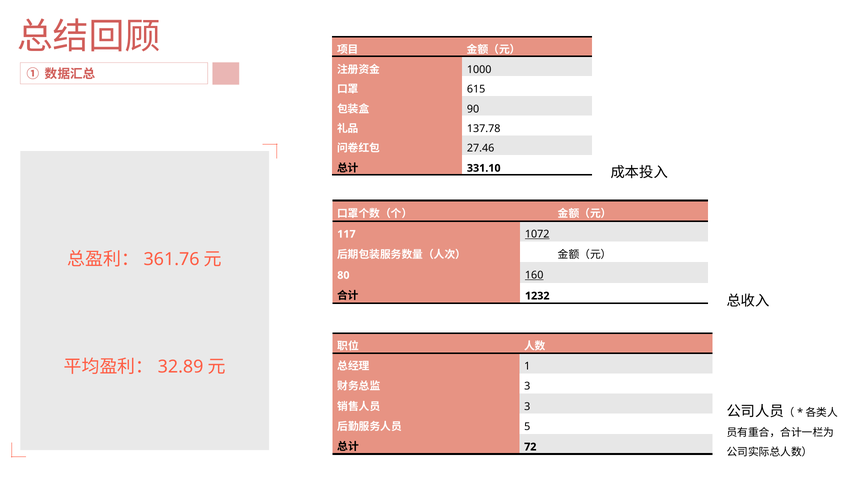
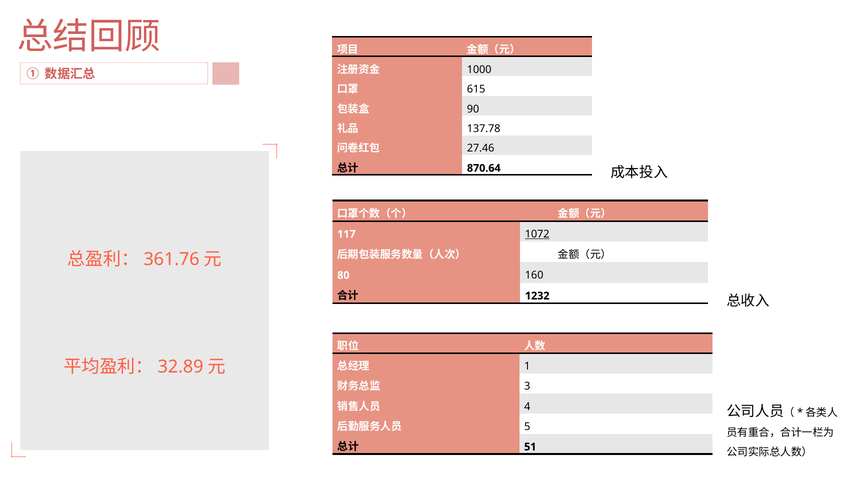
331.10: 331.10 -> 870.64 (484, 168)
160 underline: present -> none (534, 275)
3: 3 -> 4 (527, 406)
72: 72 -> 51 (530, 447)
